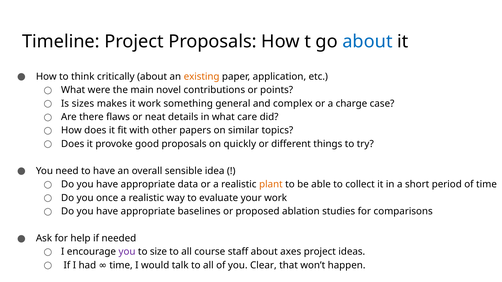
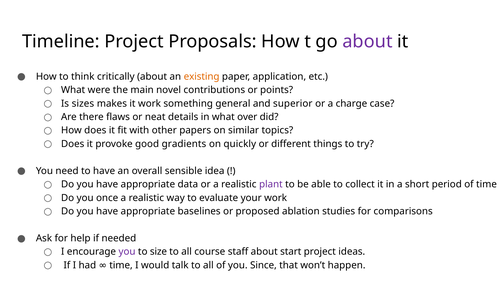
about colour: blue -> purple (367, 42)
complex: complex -> superior (293, 104)
care: care -> over (247, 117)
good proposals: proposals -> gradients (184, 144)
plant colour: orange -> purple (271, 185)
axes: axes -> start (291, 252)
Clear: Clear -> Since (263, 266)
